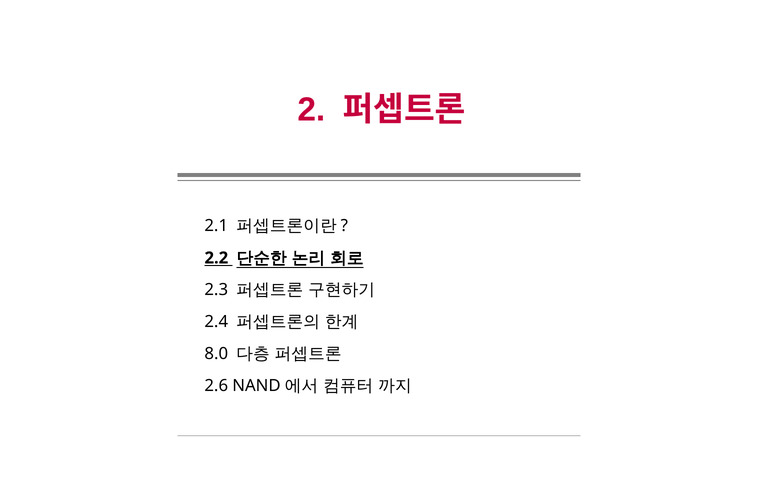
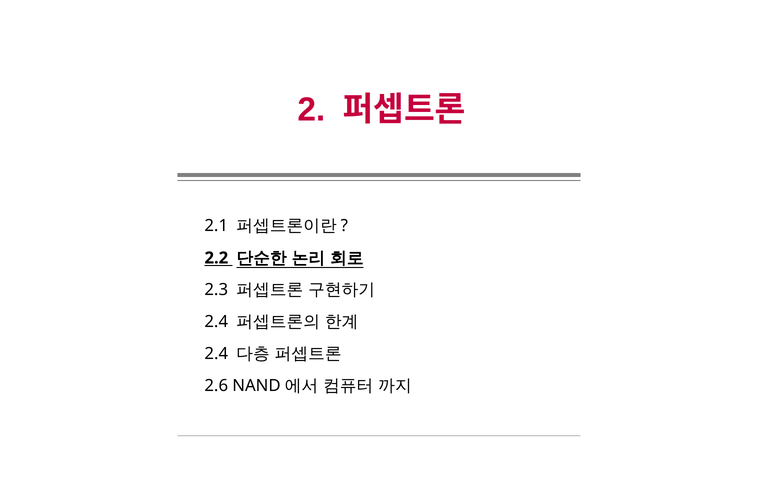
8.0: 8.0 -> 2.4 (216, 354)
